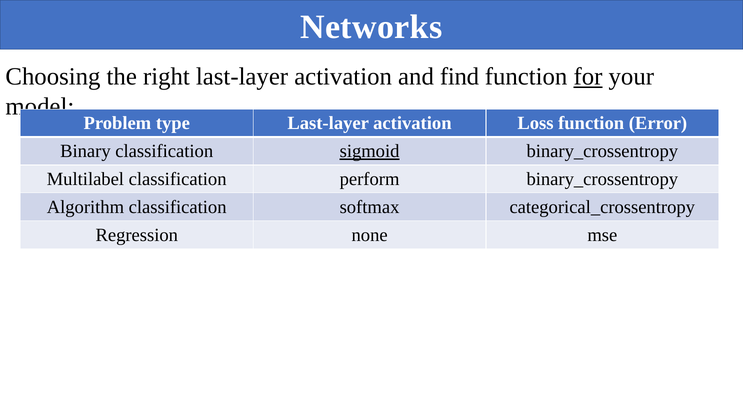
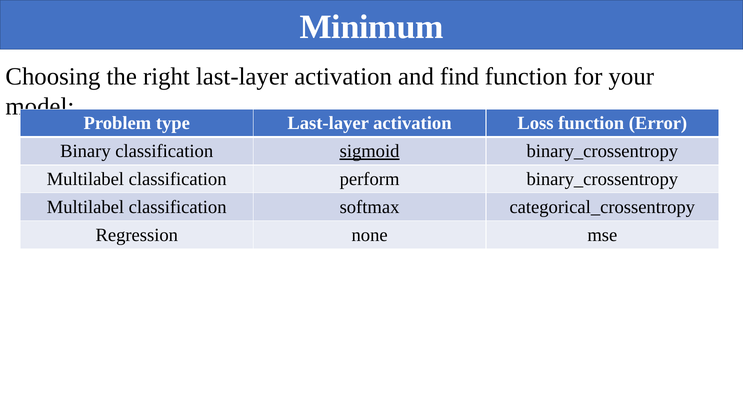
Networks: Networks -> Minimum (372, 27)
for underline: present -> none (588, 77)
Algorithm: Algorithm -> Multilabel (85, 207)
